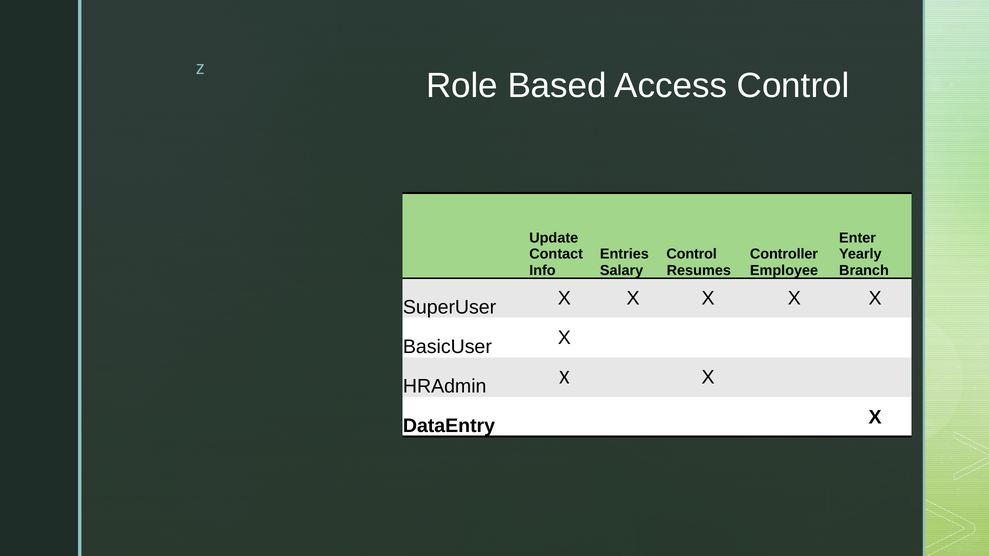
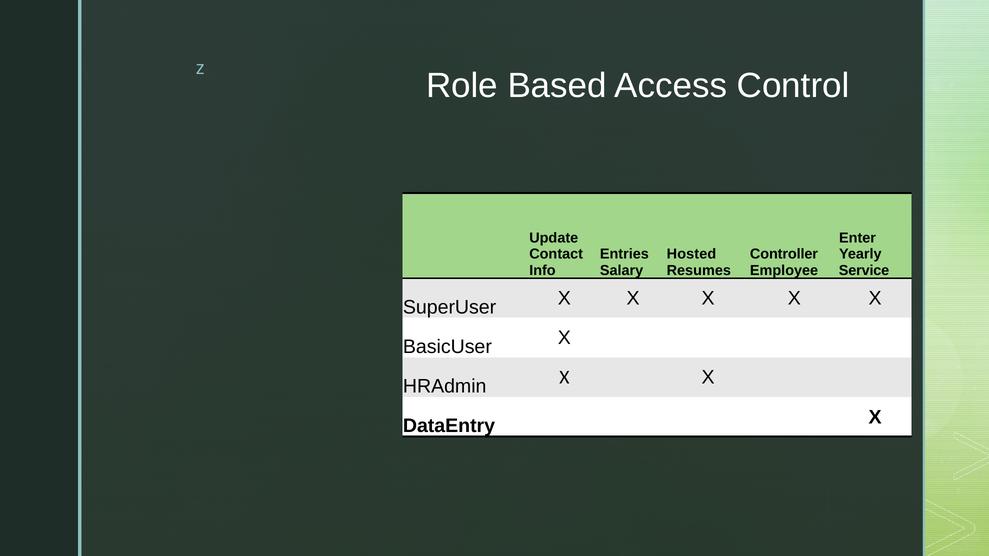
Control: Control -> Hosted (691, 254)
Branch: Branch -> Service (864, 271)
